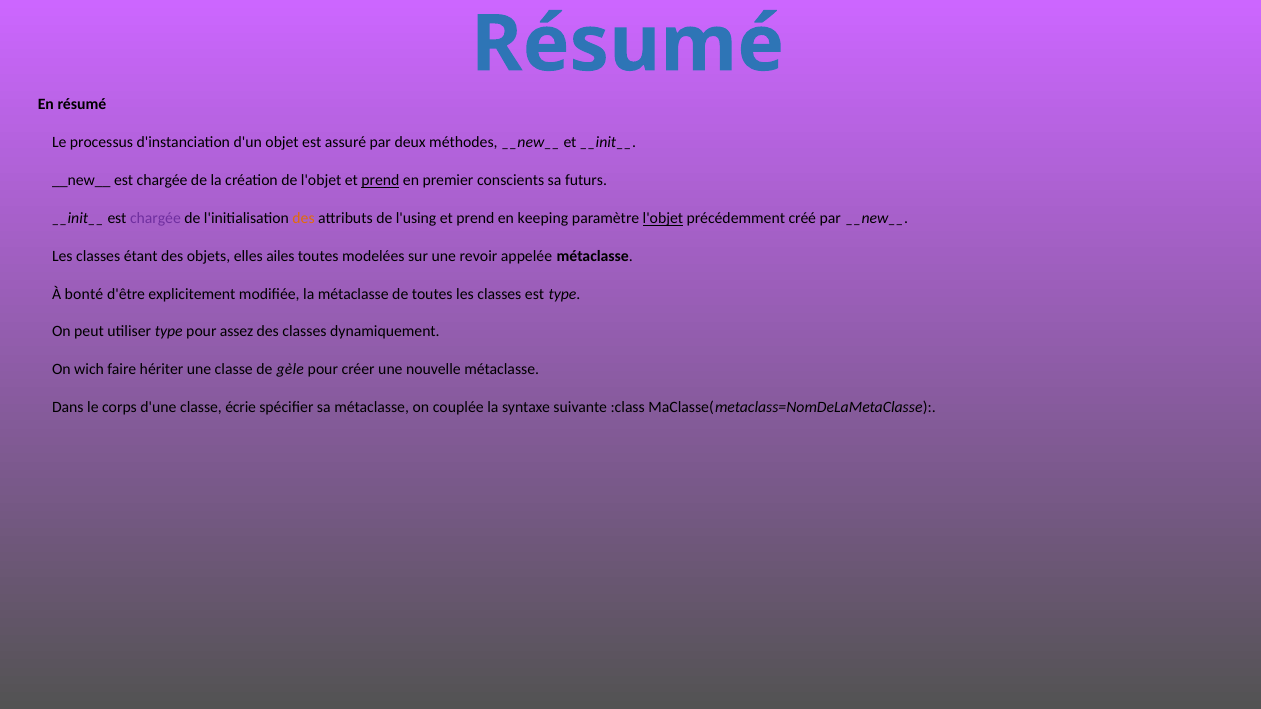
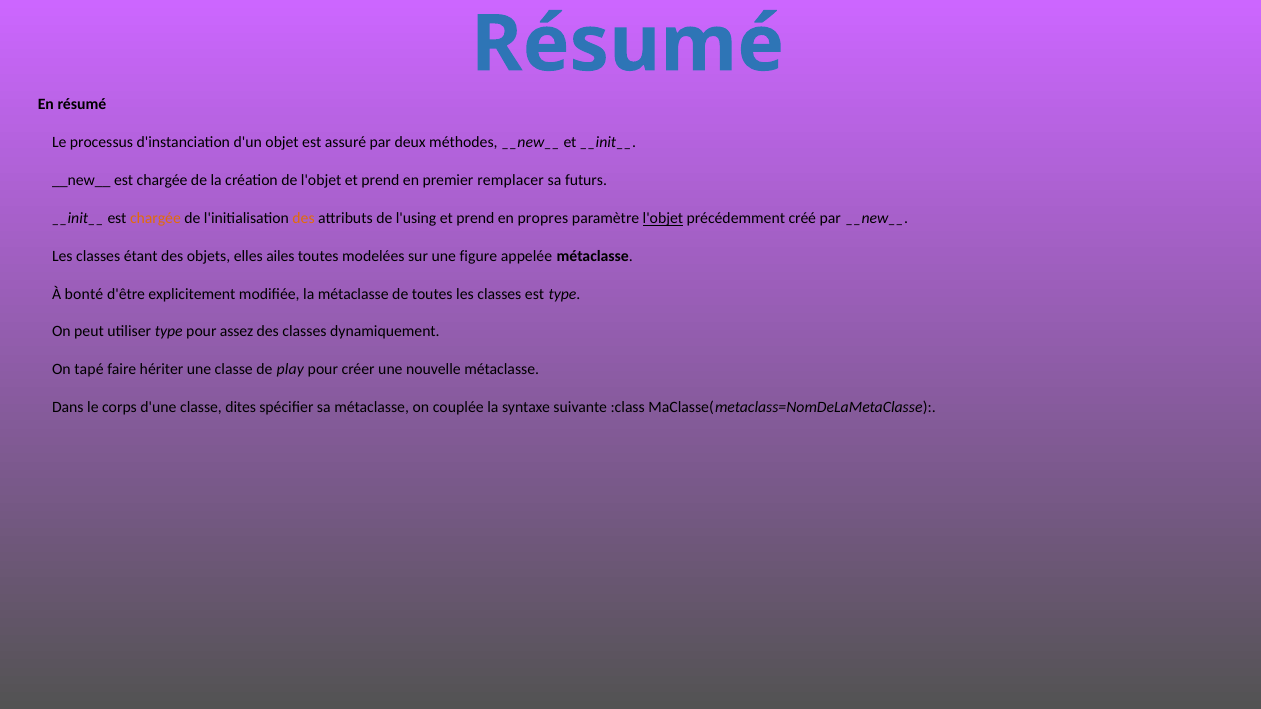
prend underline: present -> none (380, 180)
conscients: conscients -> remplacer (511, 180)
chargée colour: purple -> orange (155, 218)
keeping: keeping -> propres (543, 218)
revoir: revoir -> figure (478, 256)
wich: wich -> tapé (89, 370)
gèle: gèle -> play (290, 370)
écrie: écrie -> dites (241, 407)
